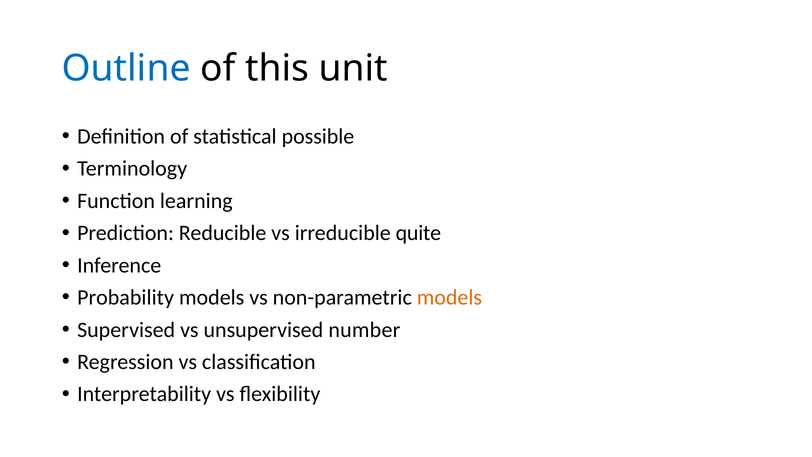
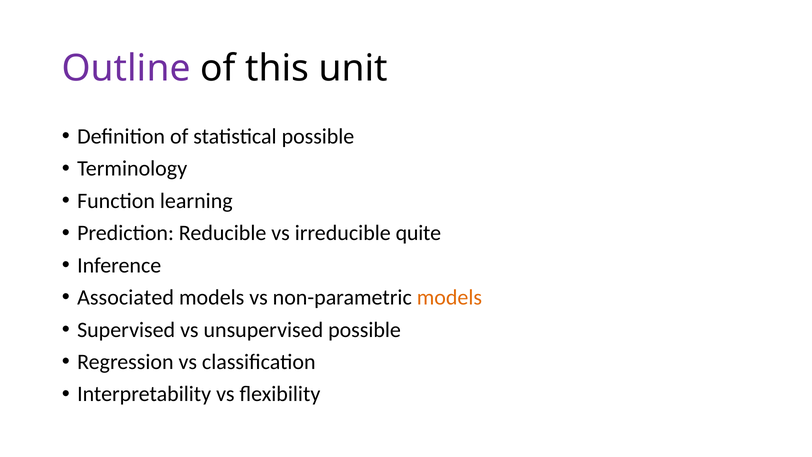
Outline colour: blue -> purple (126, 68)
Probability: Probability -> Associated (126, 297)
unsupervised number: number -> possible (365, 330)
